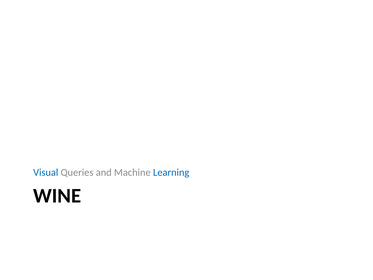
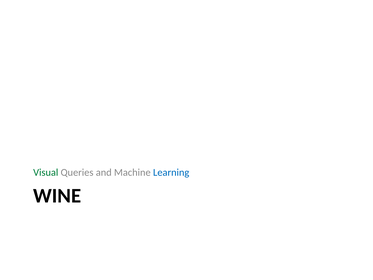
Visual colour: blue -> green (46, 172)
